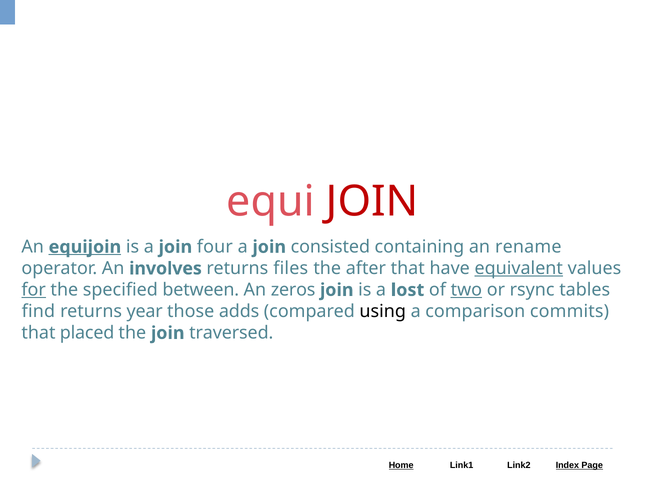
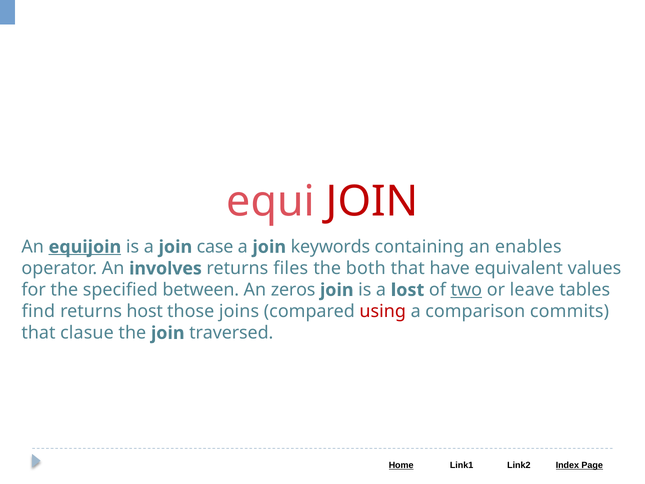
four: four -> case (215, 247)
consisted: consisted -> keywords (330, 247)
rename: rename -> enables (528, 247)
after: after -> both (366, 268)
equivalent underline: present -> none (519, 268)
for underline: present -> none (34, 290)
rsync: rsync -> leave (532, 290)
year: year -> host (145, 311)
adds: adds -> joins (239, 311)
using colour: black -> red (383, 311)
placed: placed -> clasue (87, 333)
